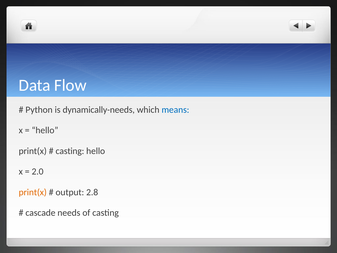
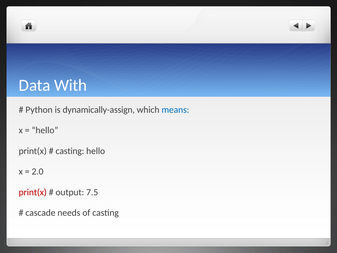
Flow: Flow -> With (70, 85)
dynamically-needs: dynamically-needs -> dynamically-assign (99, 110)
print(x colour: orange -> red (33, 192)
2.8: 2.8 -> 7.5 (92, 192)
